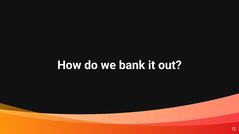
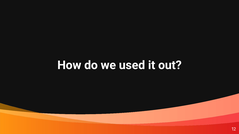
bank: bank -> used (132, 65)
